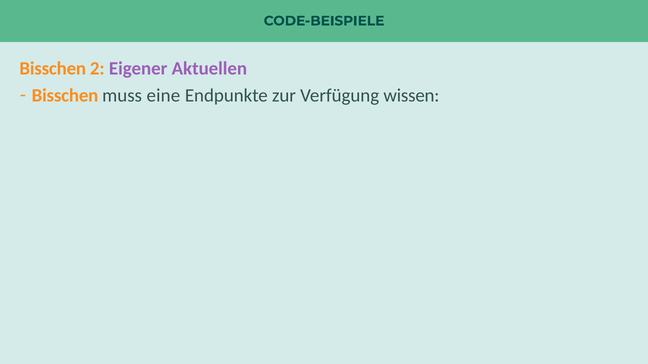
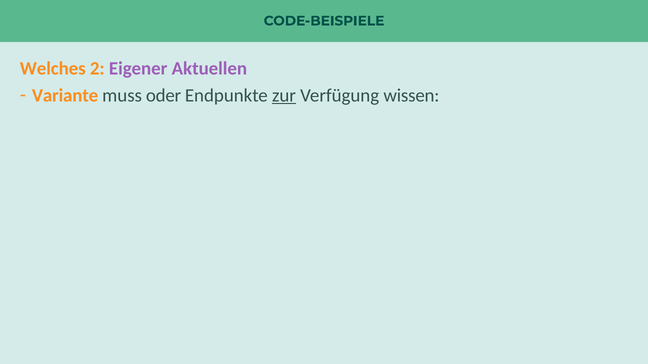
Bisschen: Bisschen -> Welches (53, 68)
Bisschen: Bisschen -> Variante (65, 96)
eine: eine -> oder (164, 96)
zur underline: none -> present (284, 96)
